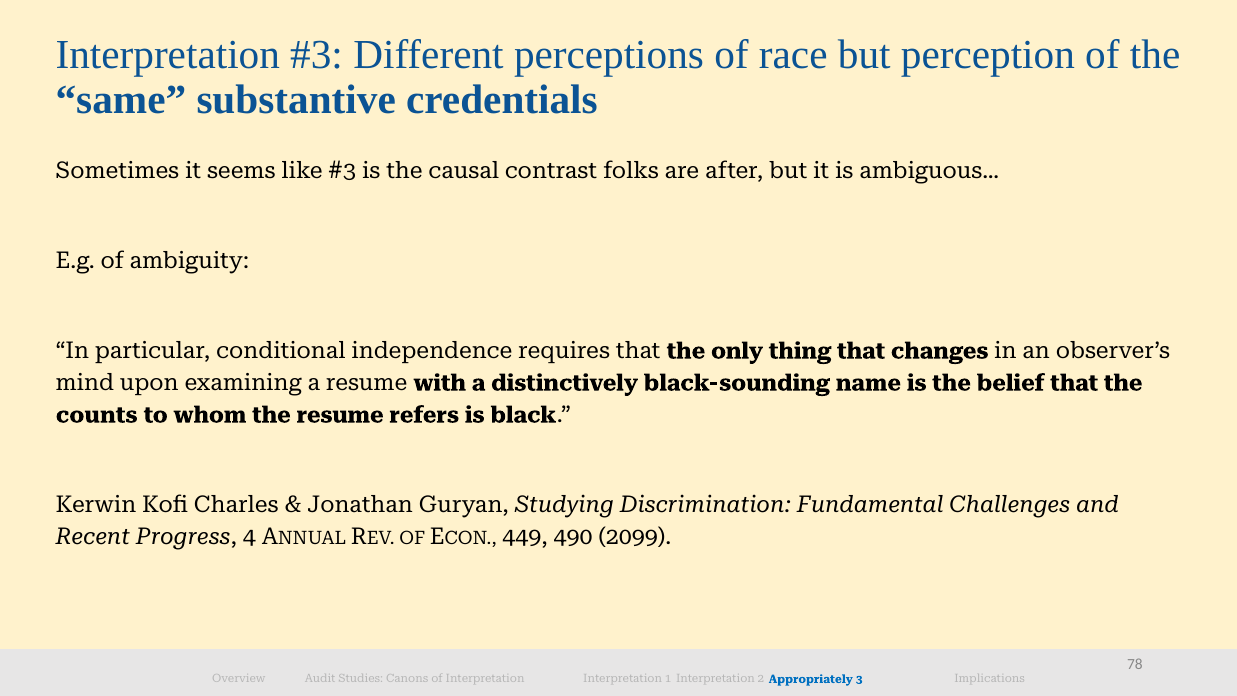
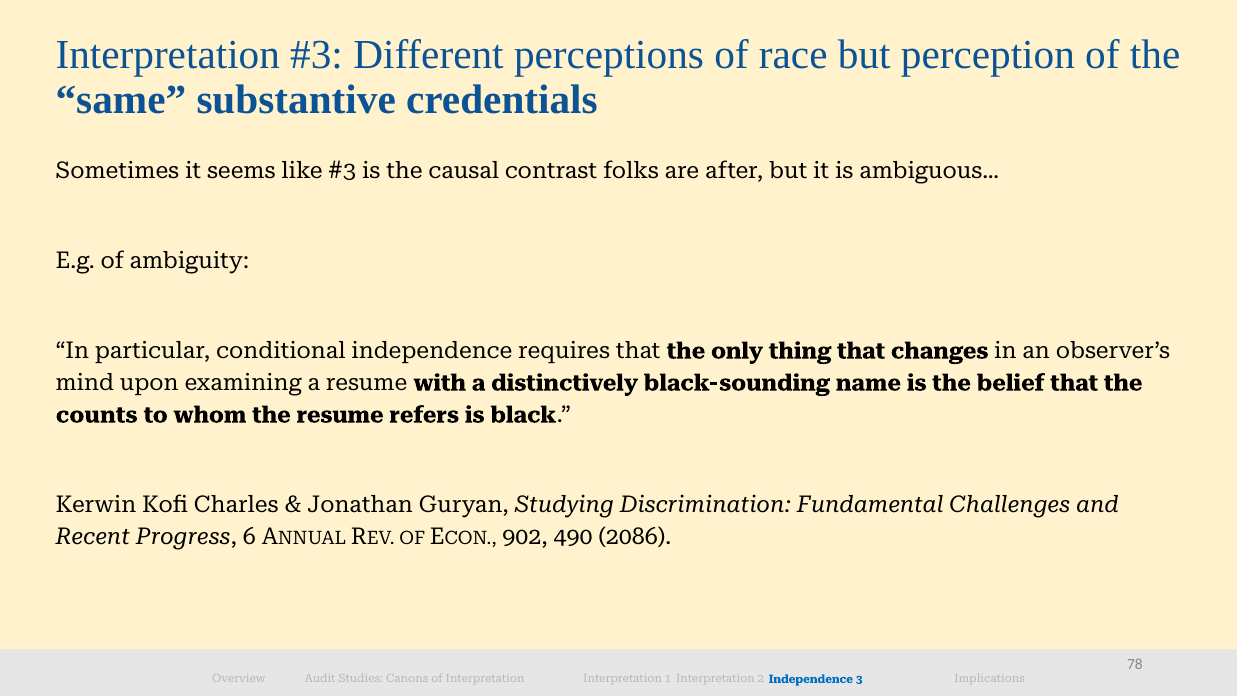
4: 4 -> 6 (249, 537)
449: 449 -> 902 (525, 537)
2099: 2099 -> 2086 (635, 537)
2 Appropriately: Appropriately -> Independence (811, 679)
